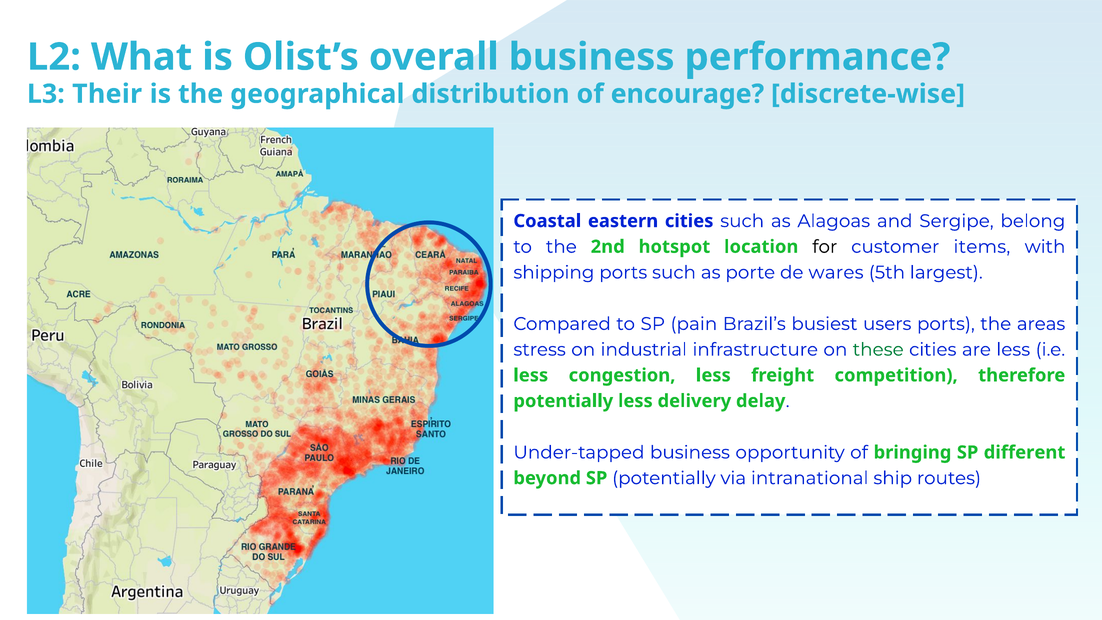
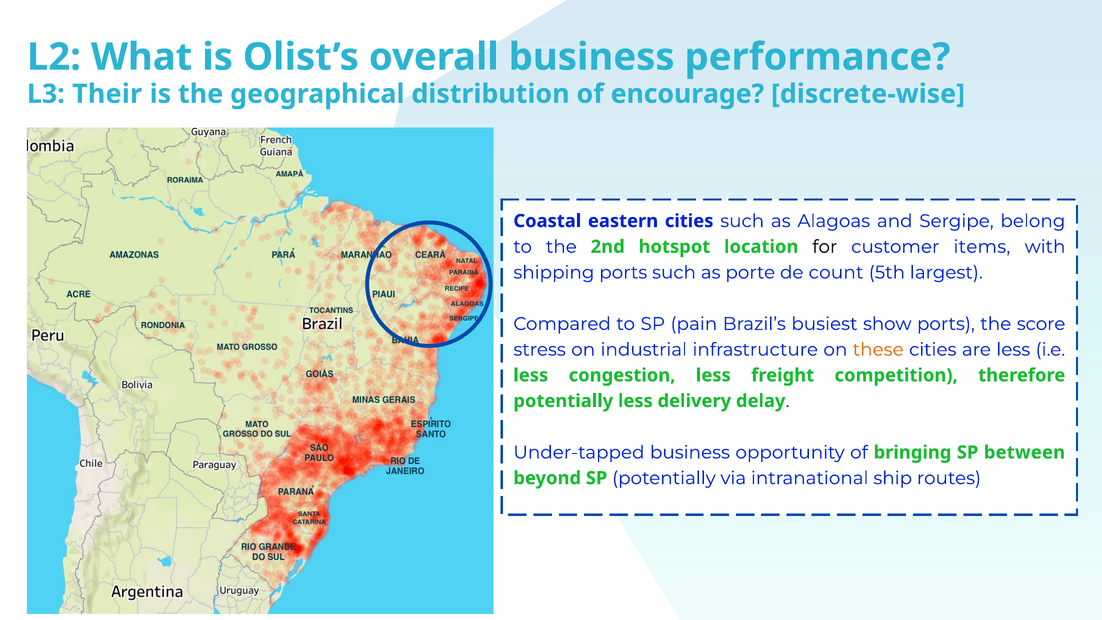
wares: wares -> count (836, 272)
users: users -> show (887, 324)
areas: areas -> score (1041, 324)
these colour: green -> orange (878, 350)
different: different -> between (1024, 452)
